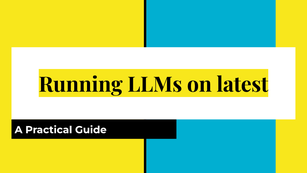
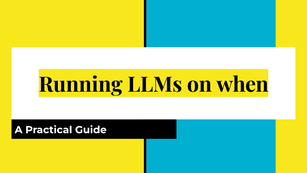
latest: latest -> when (242, 85)
